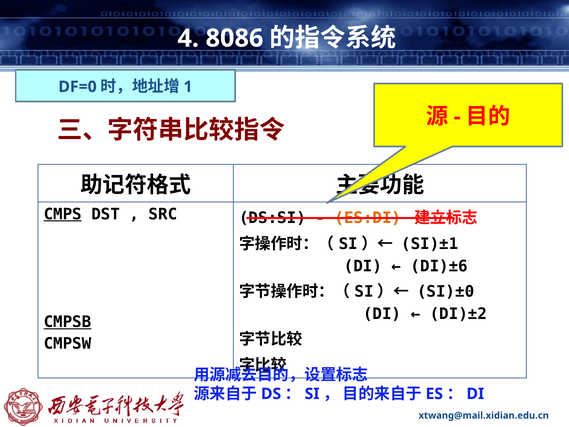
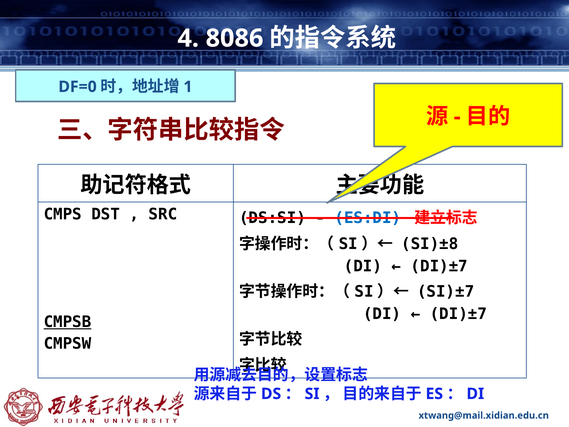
CMPS underline: present -> none (63, 214)
ES:DI colour: orange -> blue (368, 218)
SI)±1: SI)±1 -> SI)±8 (430, 244)
DI)±6: DI)±6 -> DI)±7 (439, 266)
SI)±0: SI)±0 -> SI)±7 (446, 291)
DI)±2: DI)±2 -> DI)±7 (458, 314)
